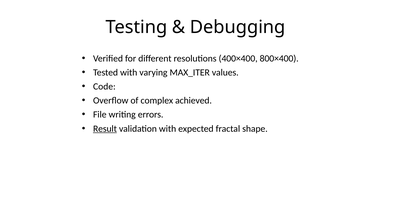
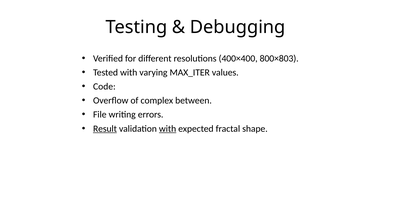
800×400: 800×400 -> 800×803 (279, 59)
achieved: achieved -> between (193, 101)
with underline: none -> present (168, 129)
